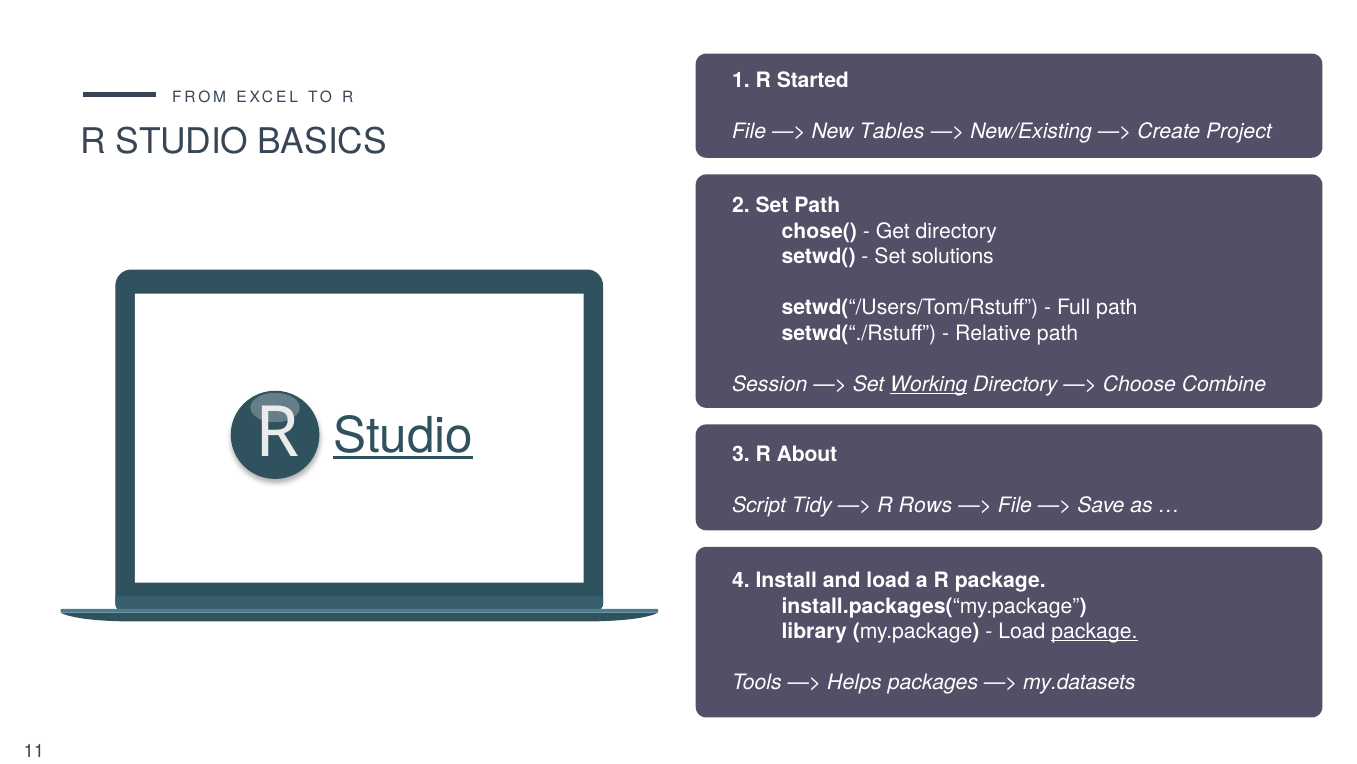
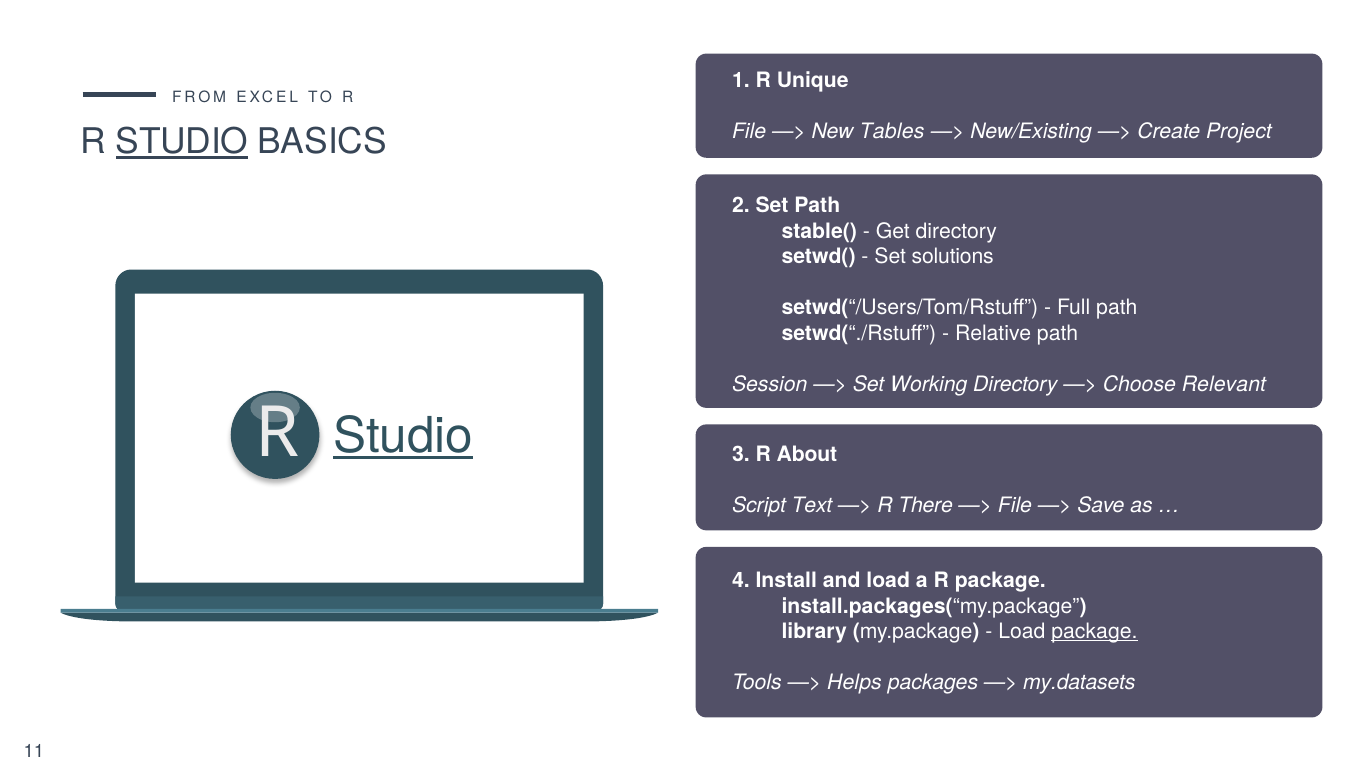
Started: Started -> Unique (813, 81)
STUDIO underline: none -> present (182, 142)
chose(: chose( -> stable( (819, 231)
Working underline: present -> none (929, 384)
Combine: Combine -> Relevant (1224, 384)
Tidy: Tidy -> Text (812, 506)
Rows: Rows -> There (926, 506)
